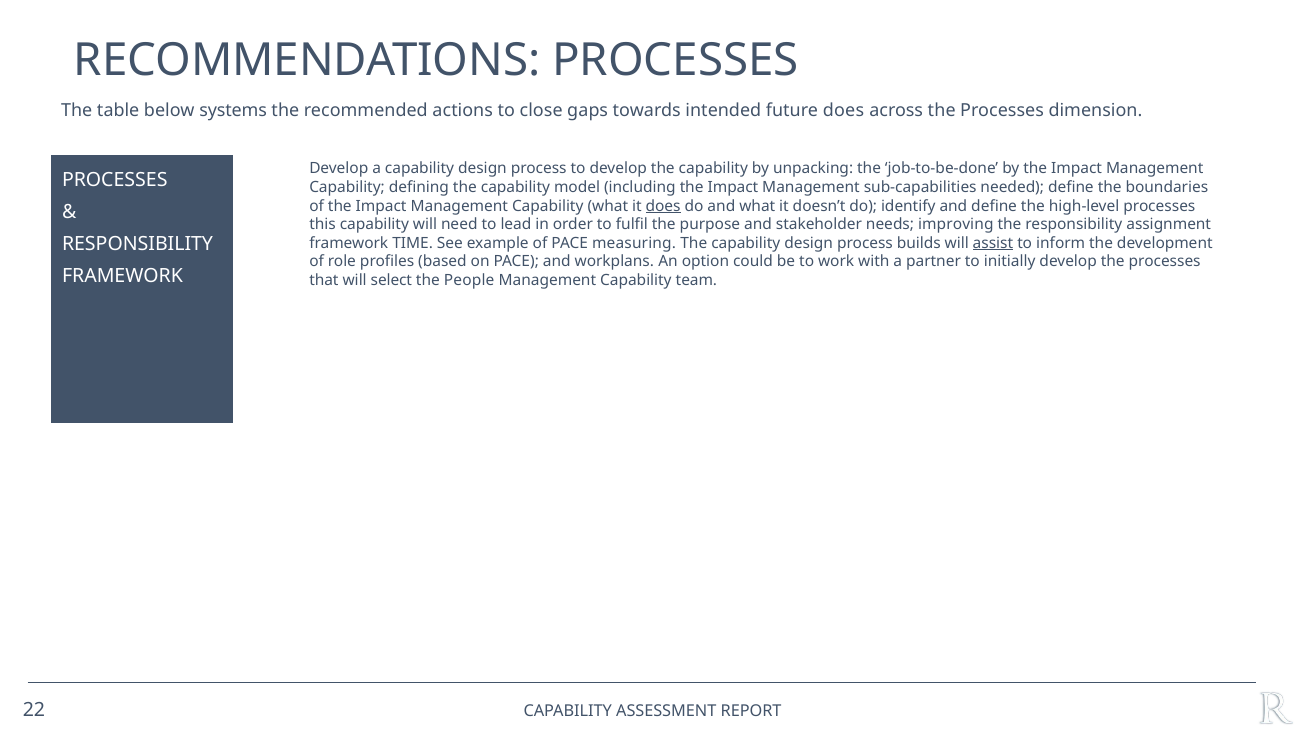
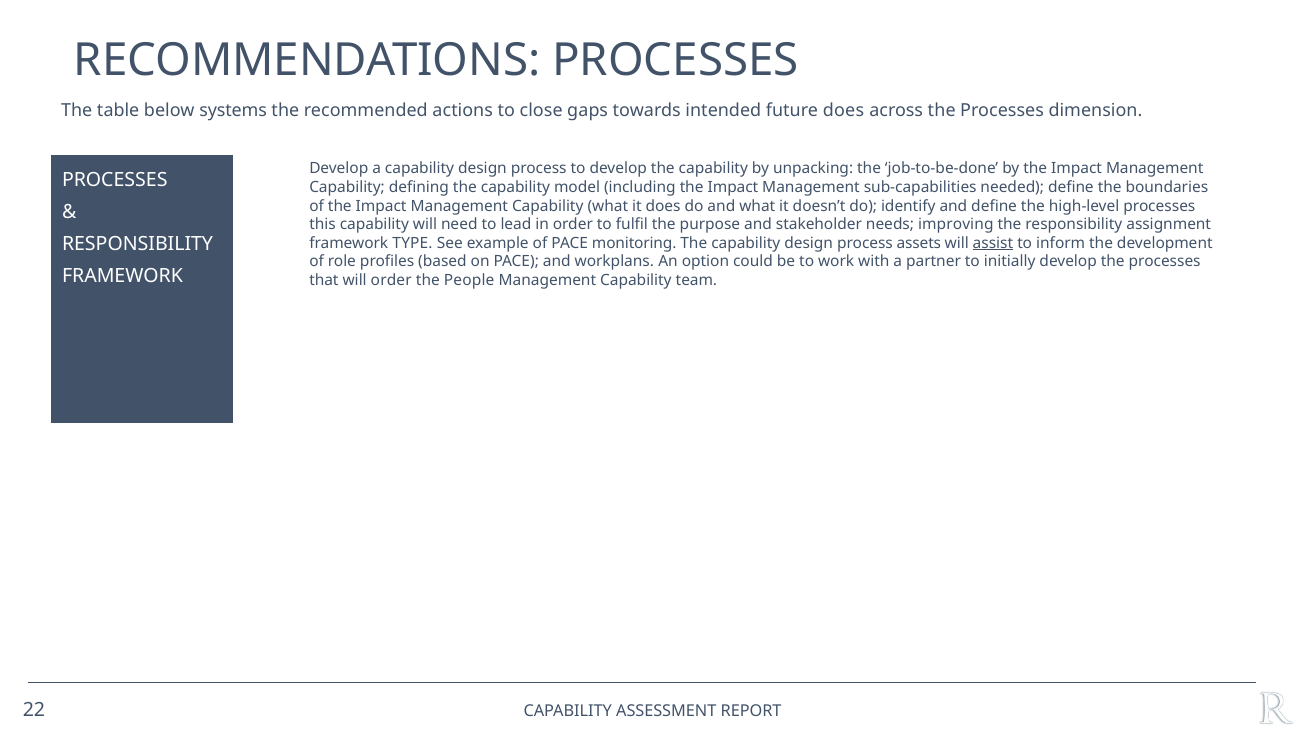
does underline: present -> none (663, 206)
TIME: TIME -> TYPE (413, 243)
measuring: measuring -> monitoring (634, 243)
builds: builds -> assets (919, 243)
will select: select -> order (391, 280)
